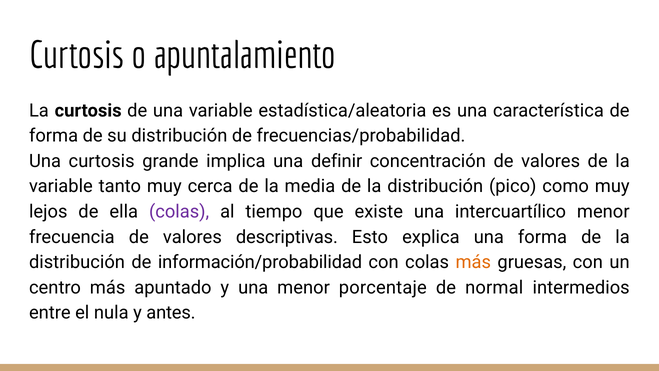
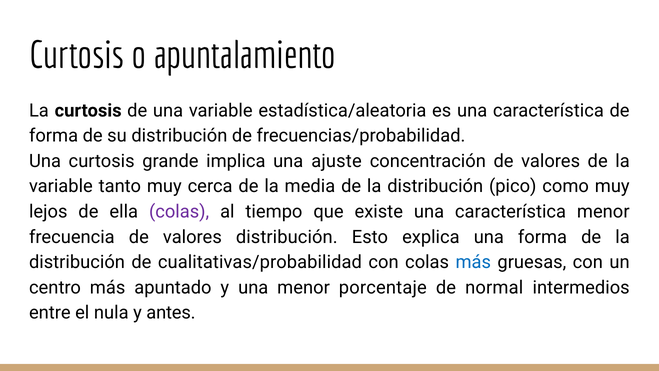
definir: definir -> ajuste (336, 161)
existe una intercuartílico: intercuartílico -> característica (510, 212)
valores descriptivas: descriptivas -> distribución (287, 237)
información/probabilidad: información/probabilidad -> cualitativas/probabilidad (260, 262)
más colour: orange -> blue (473, 262)
